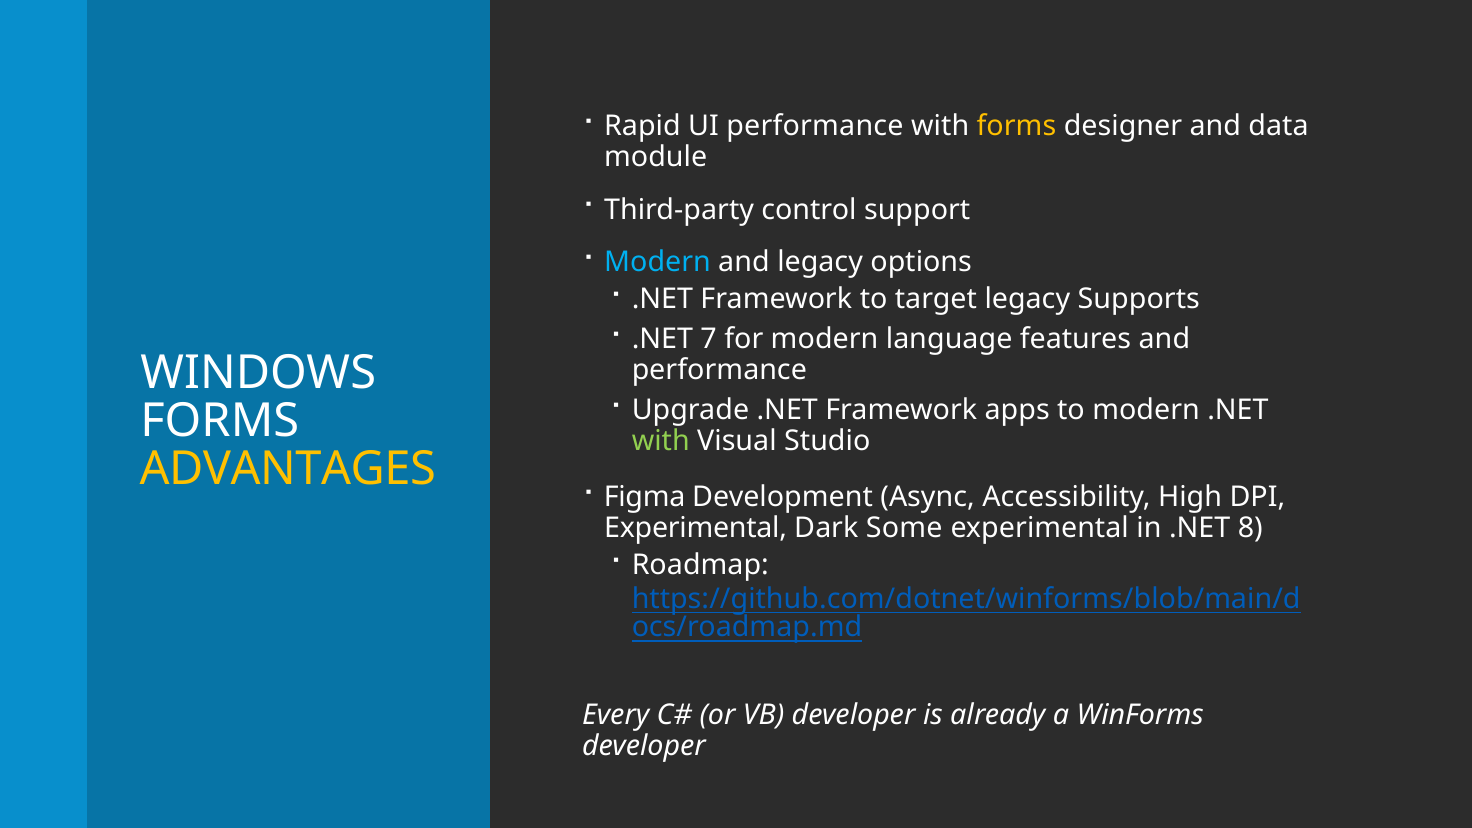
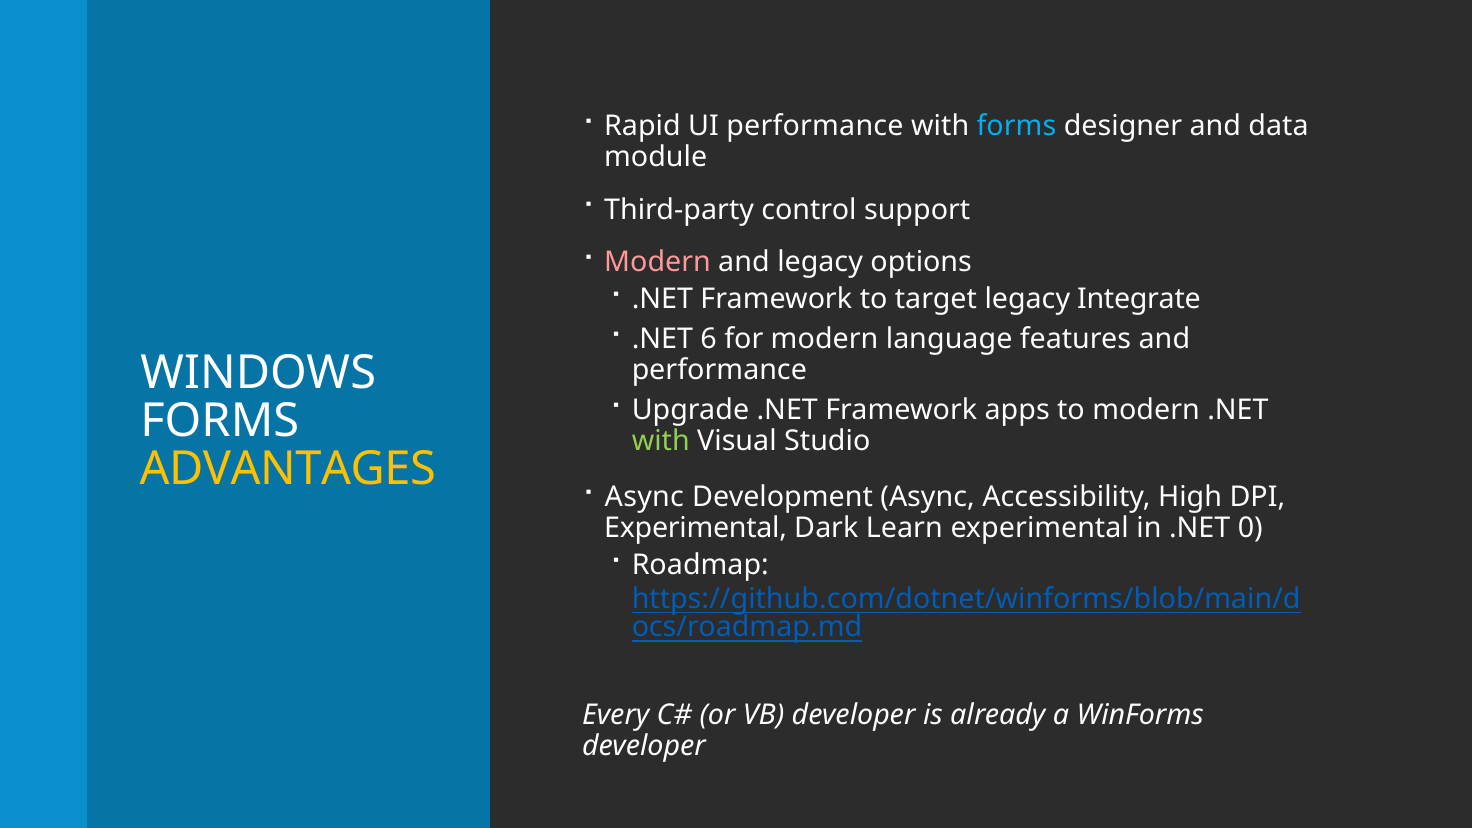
forms colour: yellow -> light blue (1016, 126)
Modern colour: light blue -> pink (658, 262)
Supports: Supports -> Integrate (1139, 299)
7: 7 -> 6 (709, 339)
Figma: Figma -> Async (644, 497)
Some: Some -> Learn (904, 528)
8: 8 -> 0 (1250, 528)
